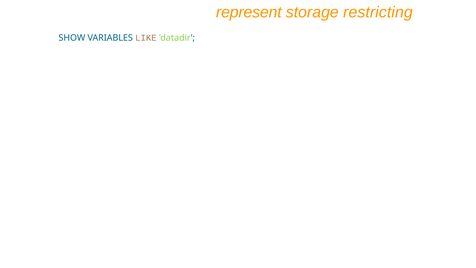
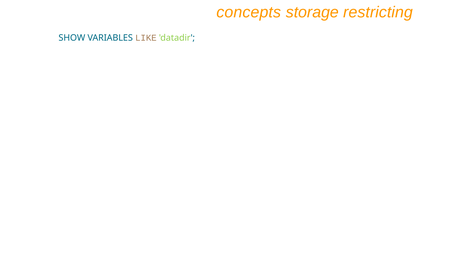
represent: represent -> concepts (249, 12)
